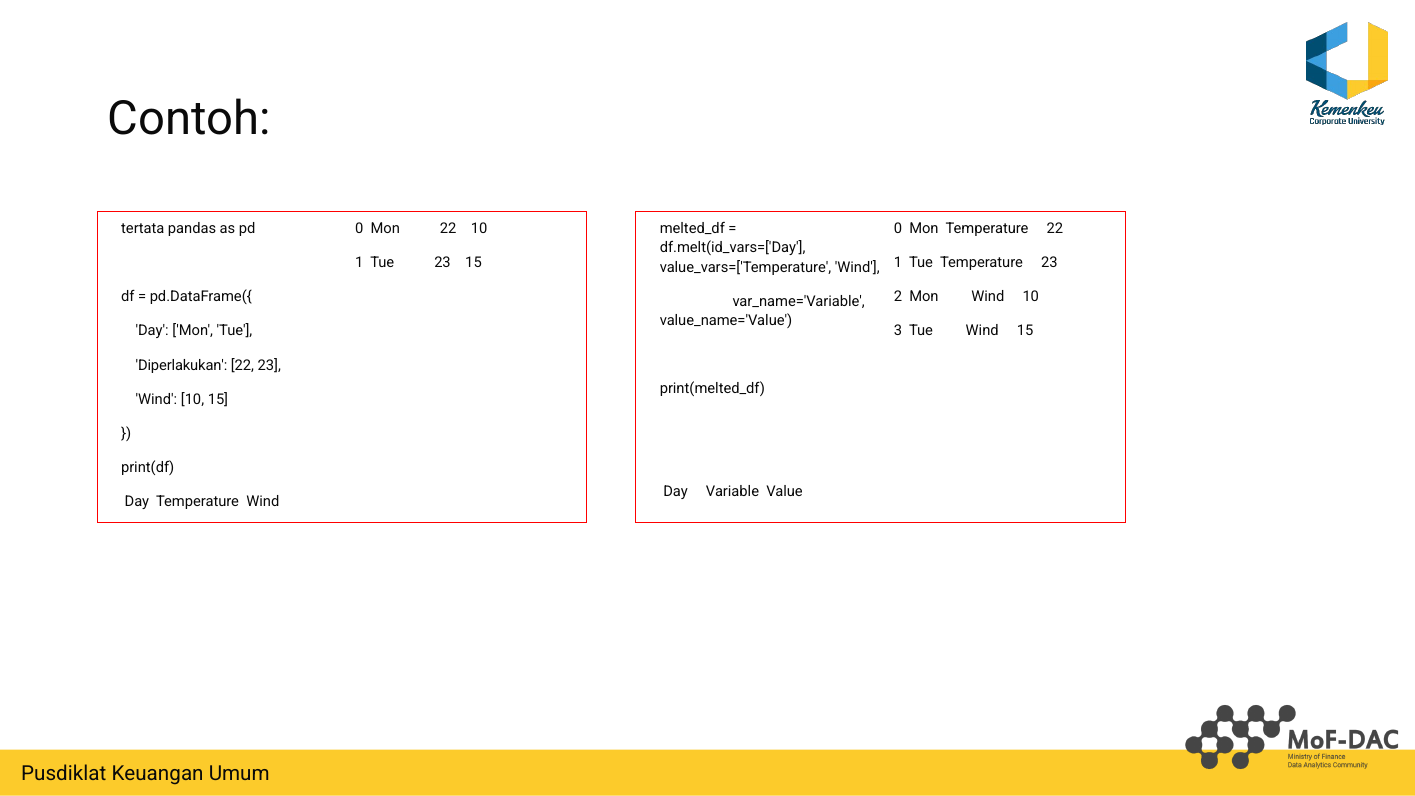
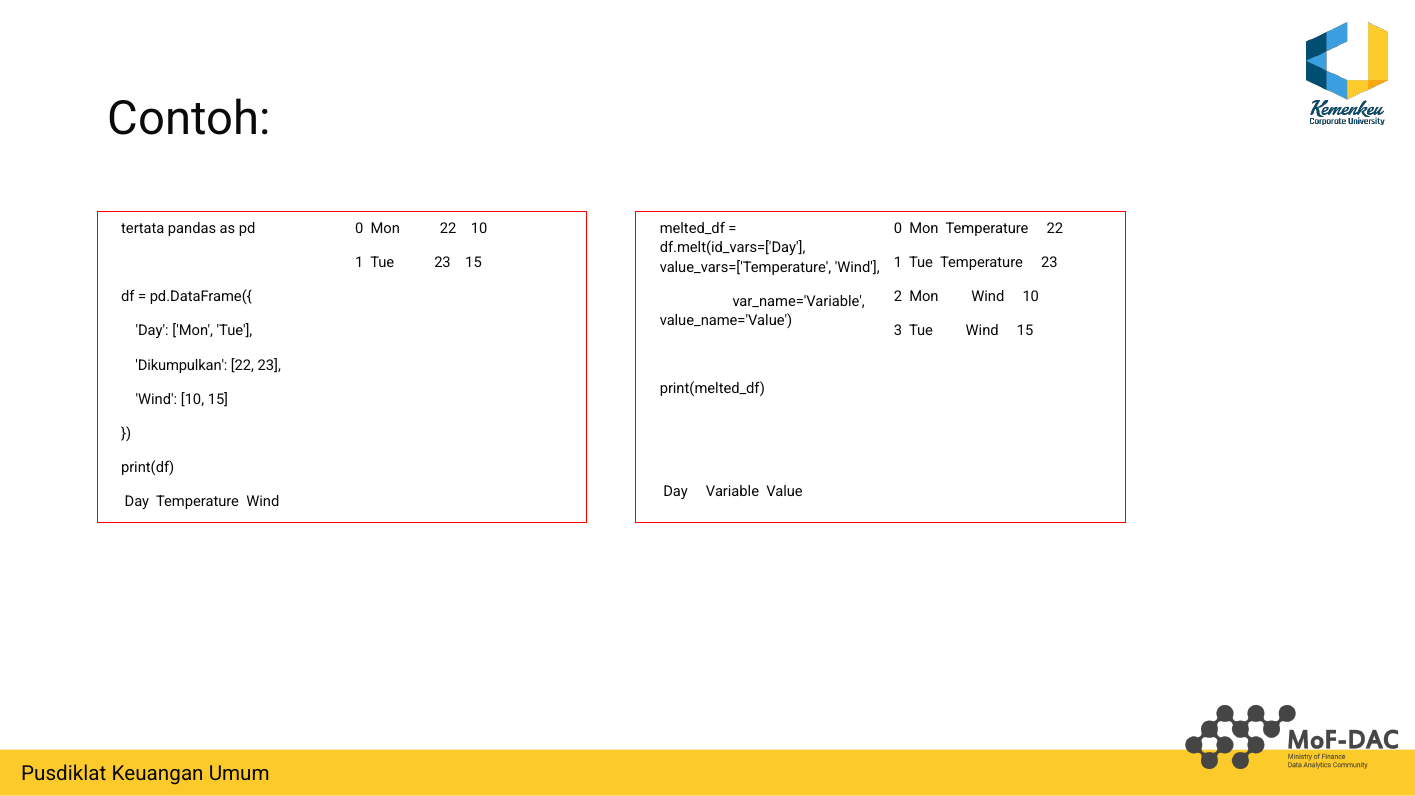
Diperlakukan: Diperlakukan -> Dikumpulkan (181, 365)
